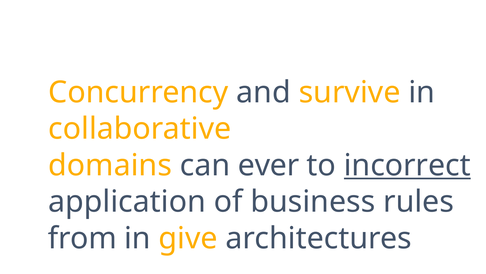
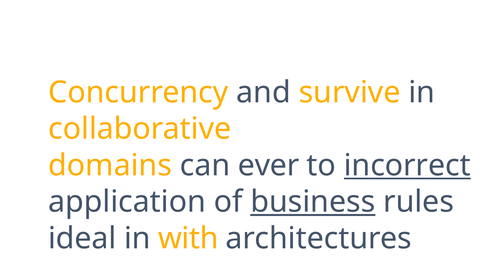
business underline: none -> present (313, 201)
from: from -> ideal (82, 238)
give: give -> with (188, 238)
